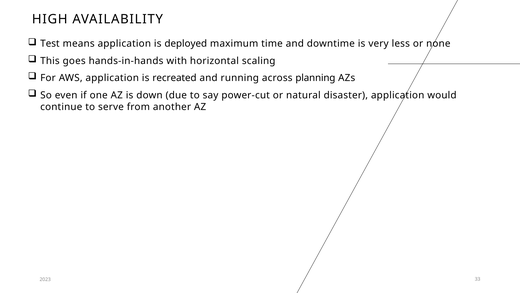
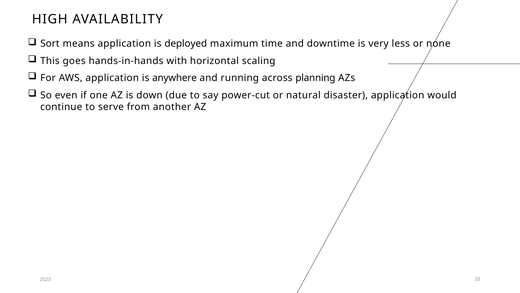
Test: Test -> Sort (50, 44)
recreated: recreated -> anywhere (175, 78)
